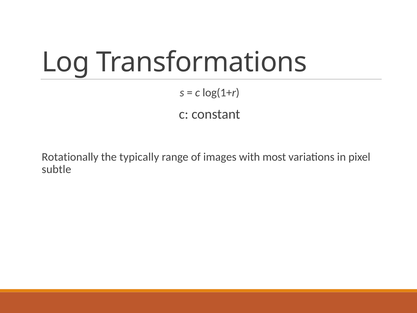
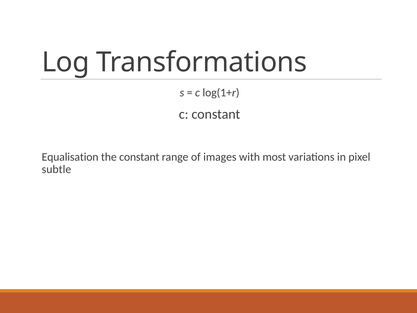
Rotationally: Rotationally -> Equalisation (70, 157)
the typically: typically -> constant (139, 157)
